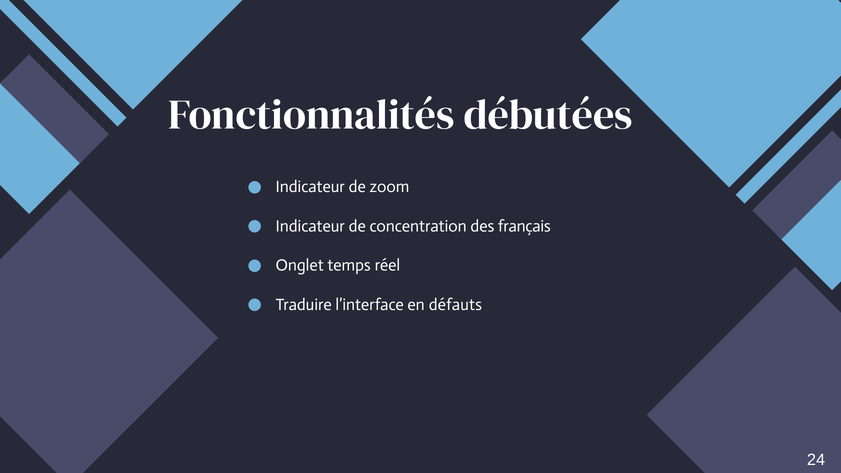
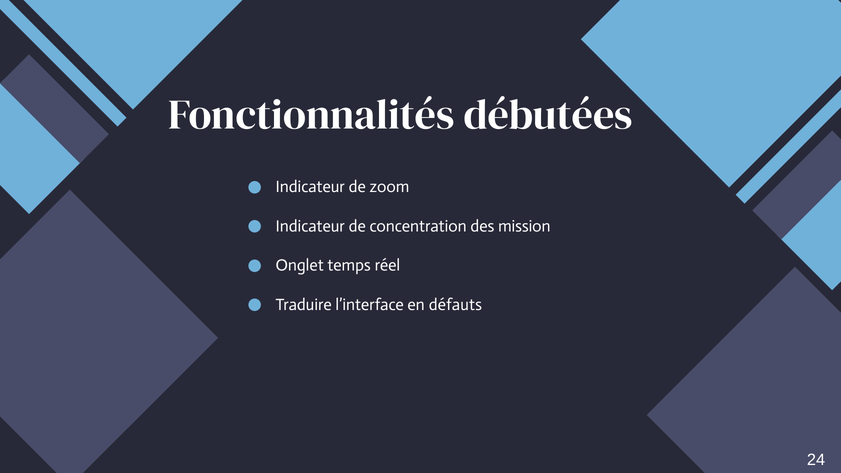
français: français -> mission (524, 226)
